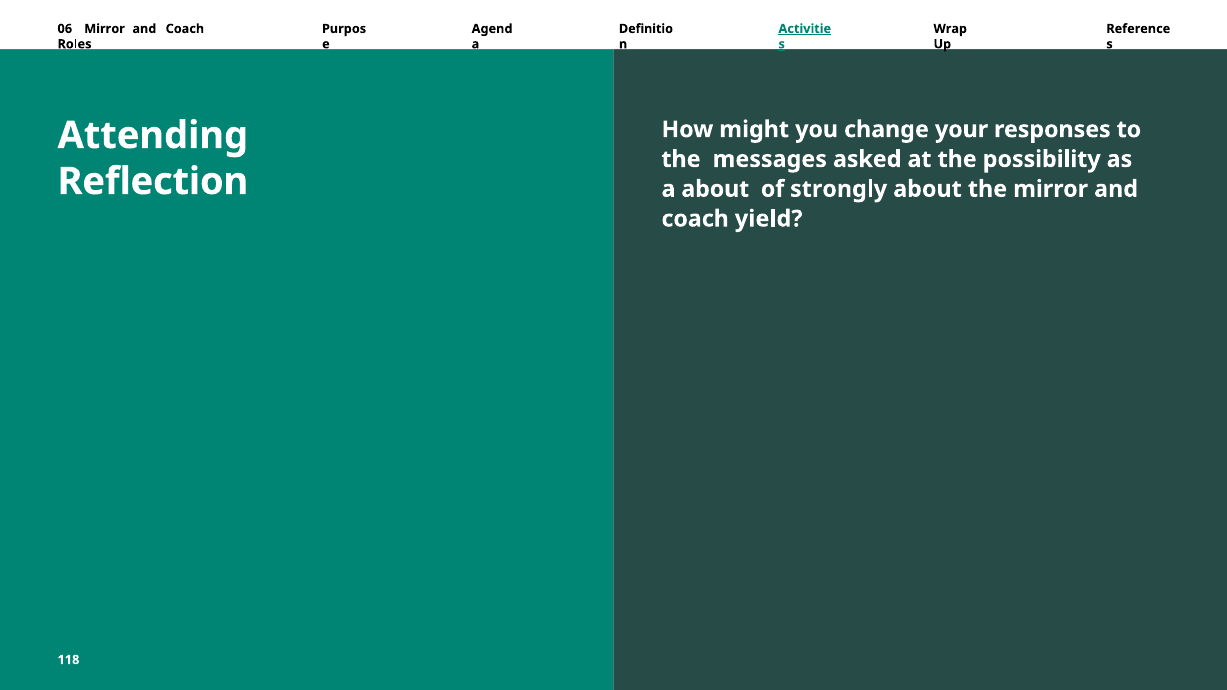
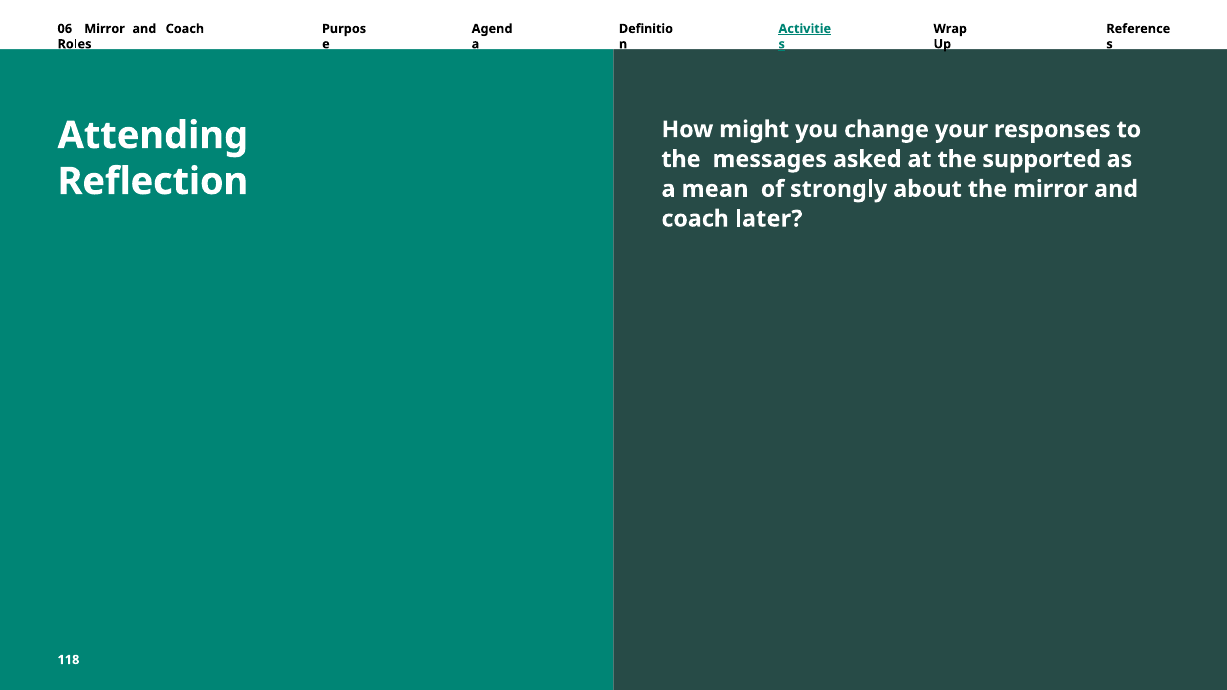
possibility: possibility -> supported (1042, 159)
a about: about -> mean (715, 189)
yield: yield -> later (769, 219)
